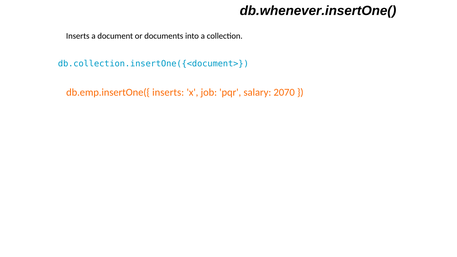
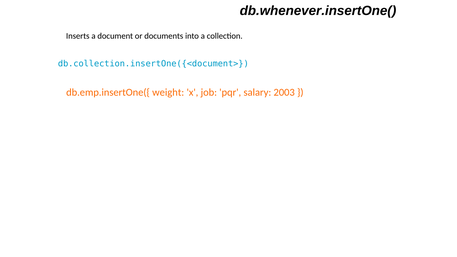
db.emp.insertOne({ inserts: inserts -> weight (168, 92)
2070: 2070 -> 2003 (284, 92)
